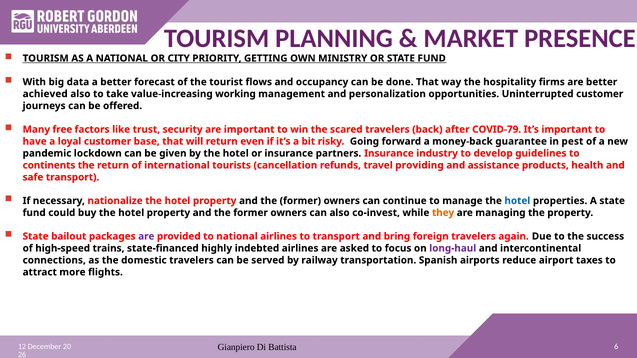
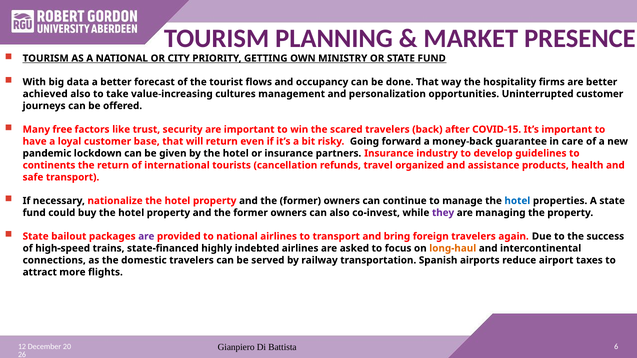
working: working -> cultures (235, 94)
COVID-79: COVID-79 -> COVID-15 (497, 130)
pest: pest -> care (572, 141)
providing: providing -> organized (420, 165)
they colour: orange -> purple (443, 213)
long-haul colour: purple -> orange (453, 248)
